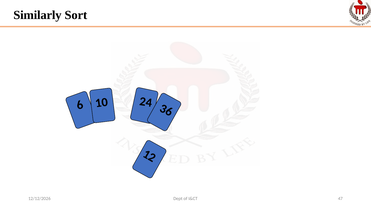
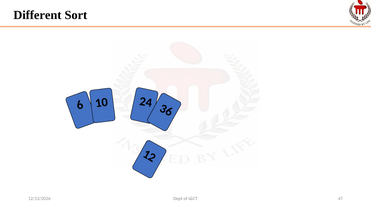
Similarly: Similarly -> Different (37, 15)
